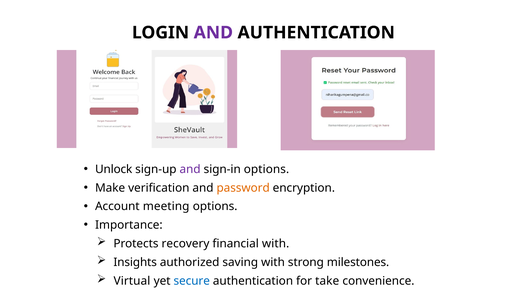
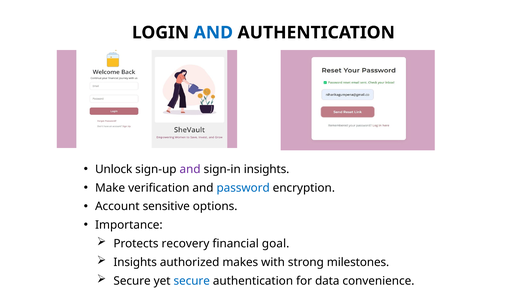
AND colour: purple -> blue (213, 33)
sign-in options: options -> insights (267, 169)
password colour: orange -> blue (243, 188)
meeting: meeting -> sensitive (166, 207)
financial with: with -> goal (276, 244)
saving: saving -> makes (240, 263)
Virtual: Virtual -> Secure (132, 281)
take: take -> data (327, 281)
